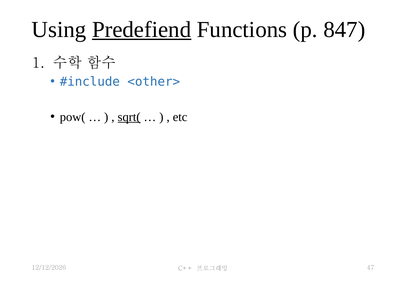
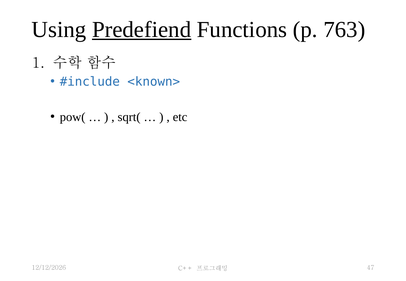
847: 847 -> 763 (344, 30)
<other>: <other> -> <known> (154, 82)
sqrt( underline: present -> none (129, 117)
